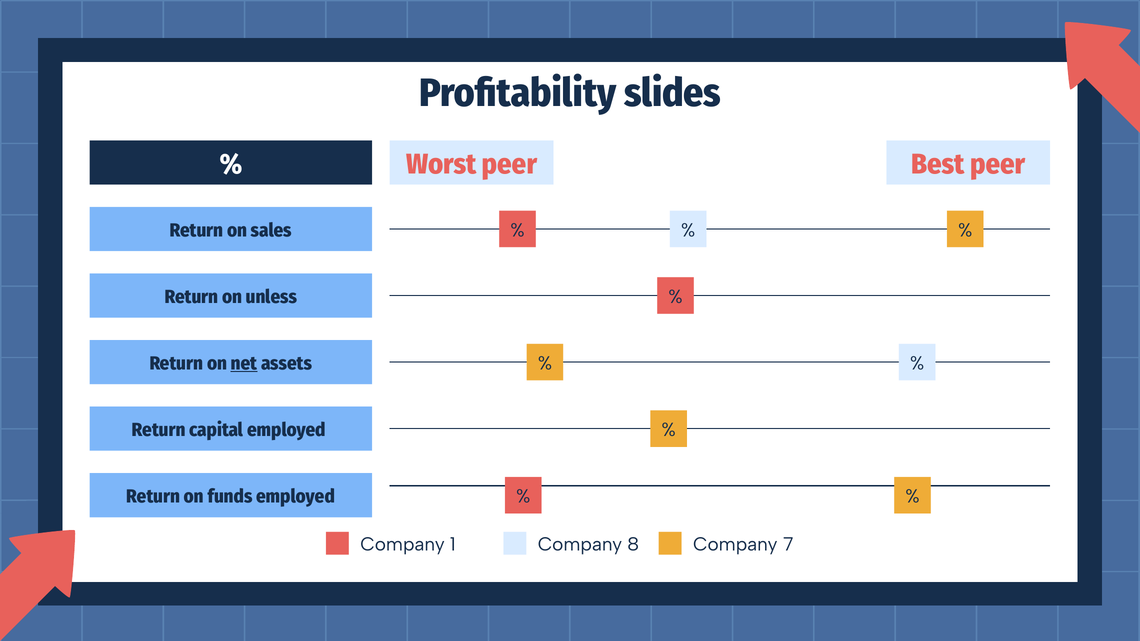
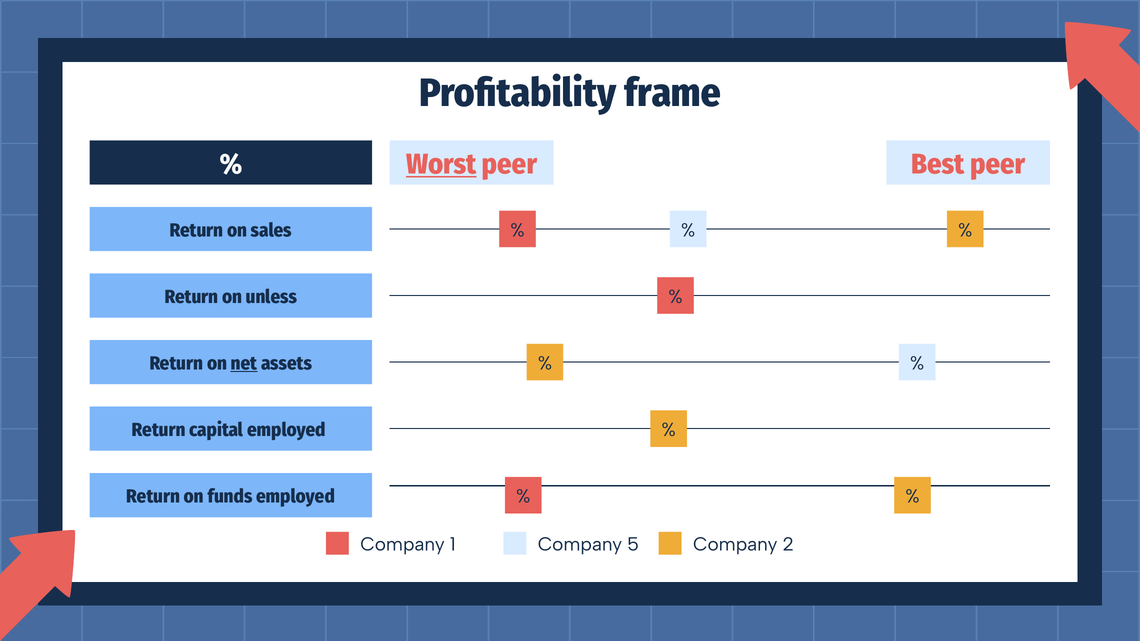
slides: slides -> frame (673, 93)
Worst underline: none -> present (441, 165)
8: 8 -> 5 (633, 545)
7: 7 -> 2 (788, 545)
